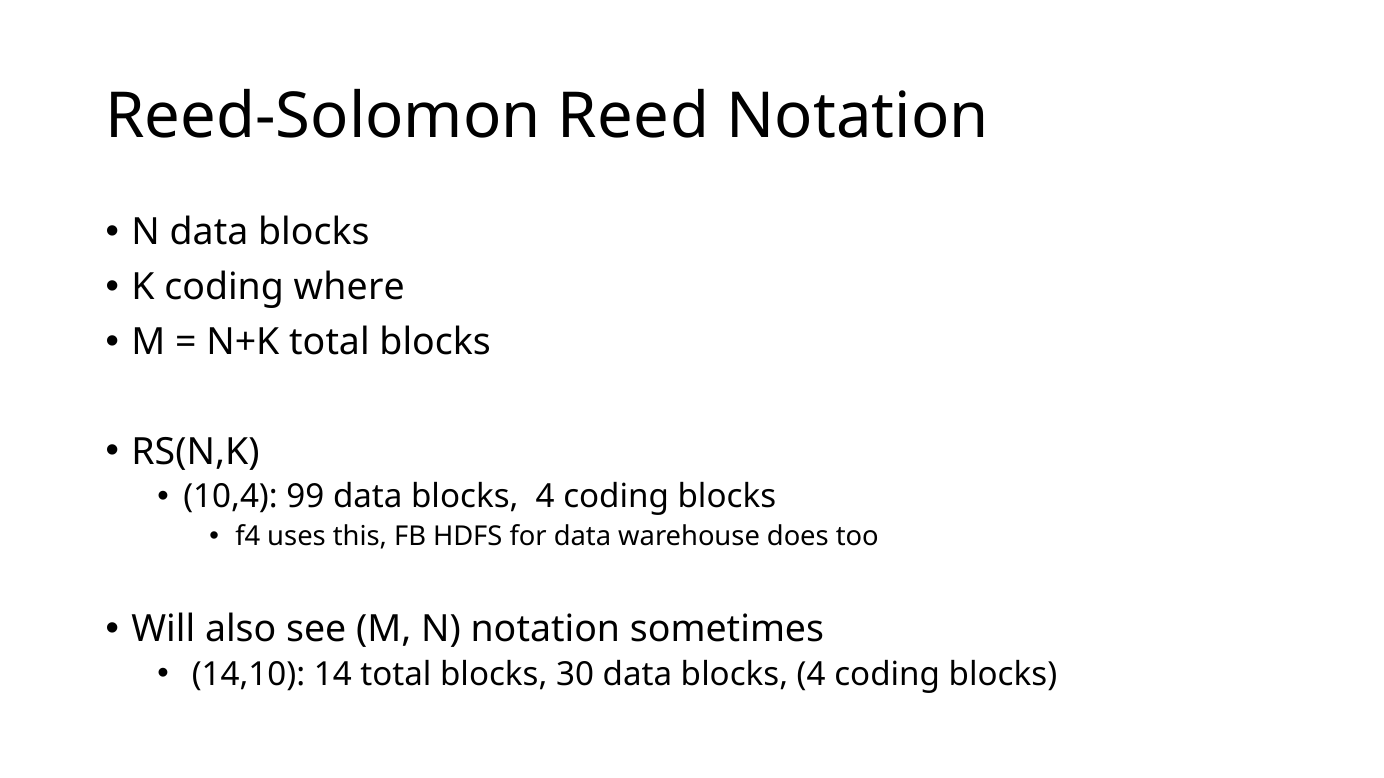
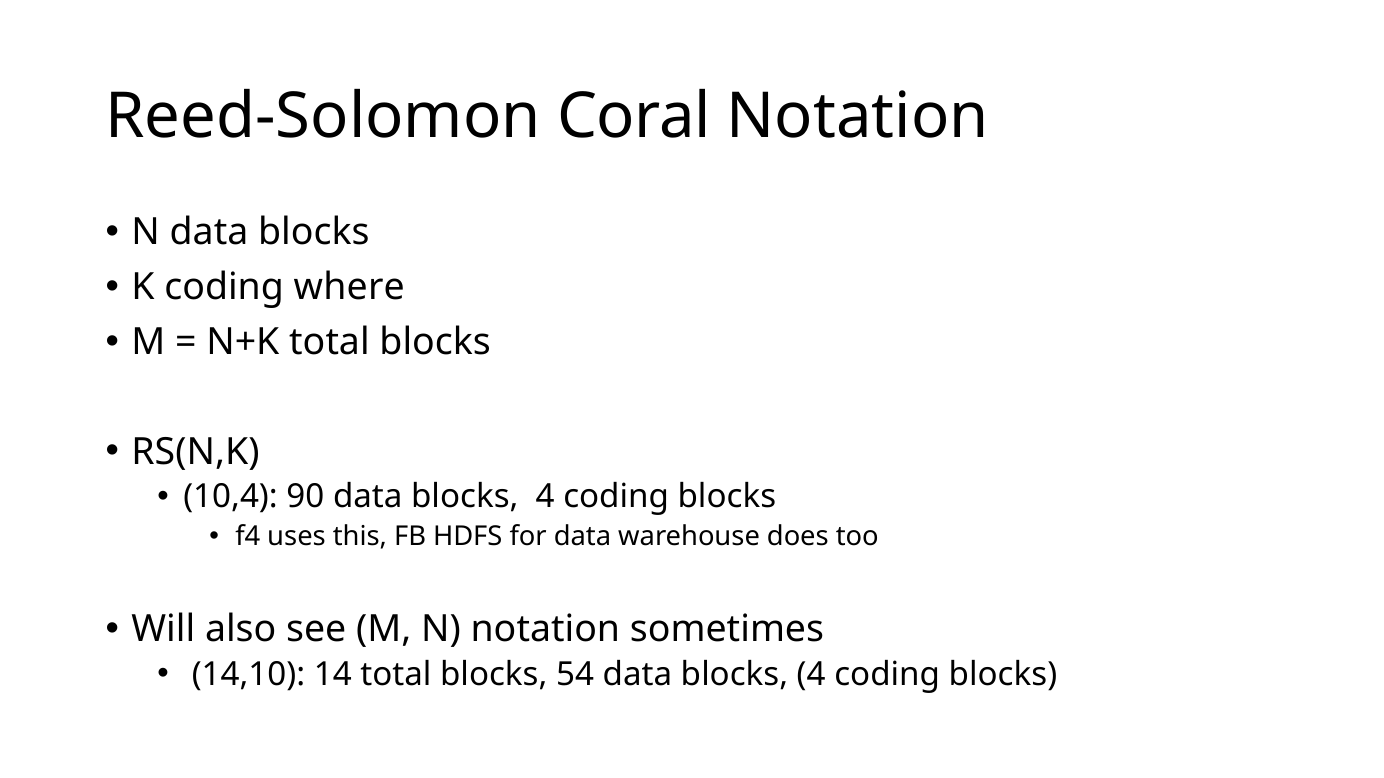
Reed: Reed -> Coral (634, 116)
99: 99 -> 90 (305, 497)
30: 30 -> 54 (575, 675)
